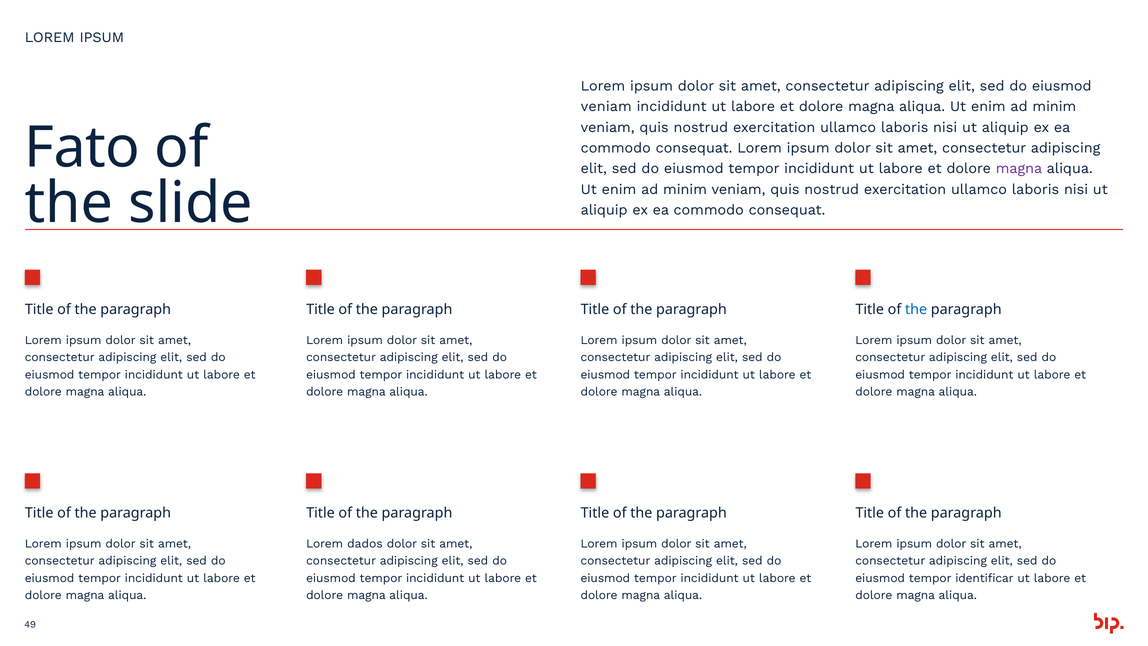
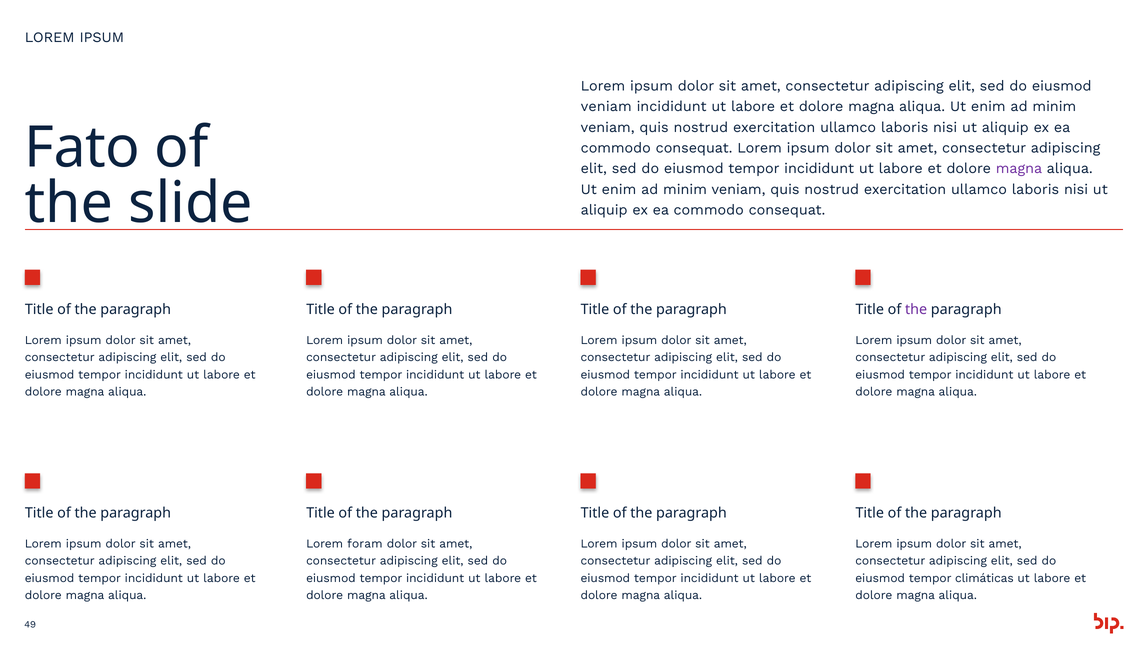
the colour: blue -> purple (916, 309)
dados: dados -> foram (365, 543)
identificar: identificar -> climáticas (984, 578)
